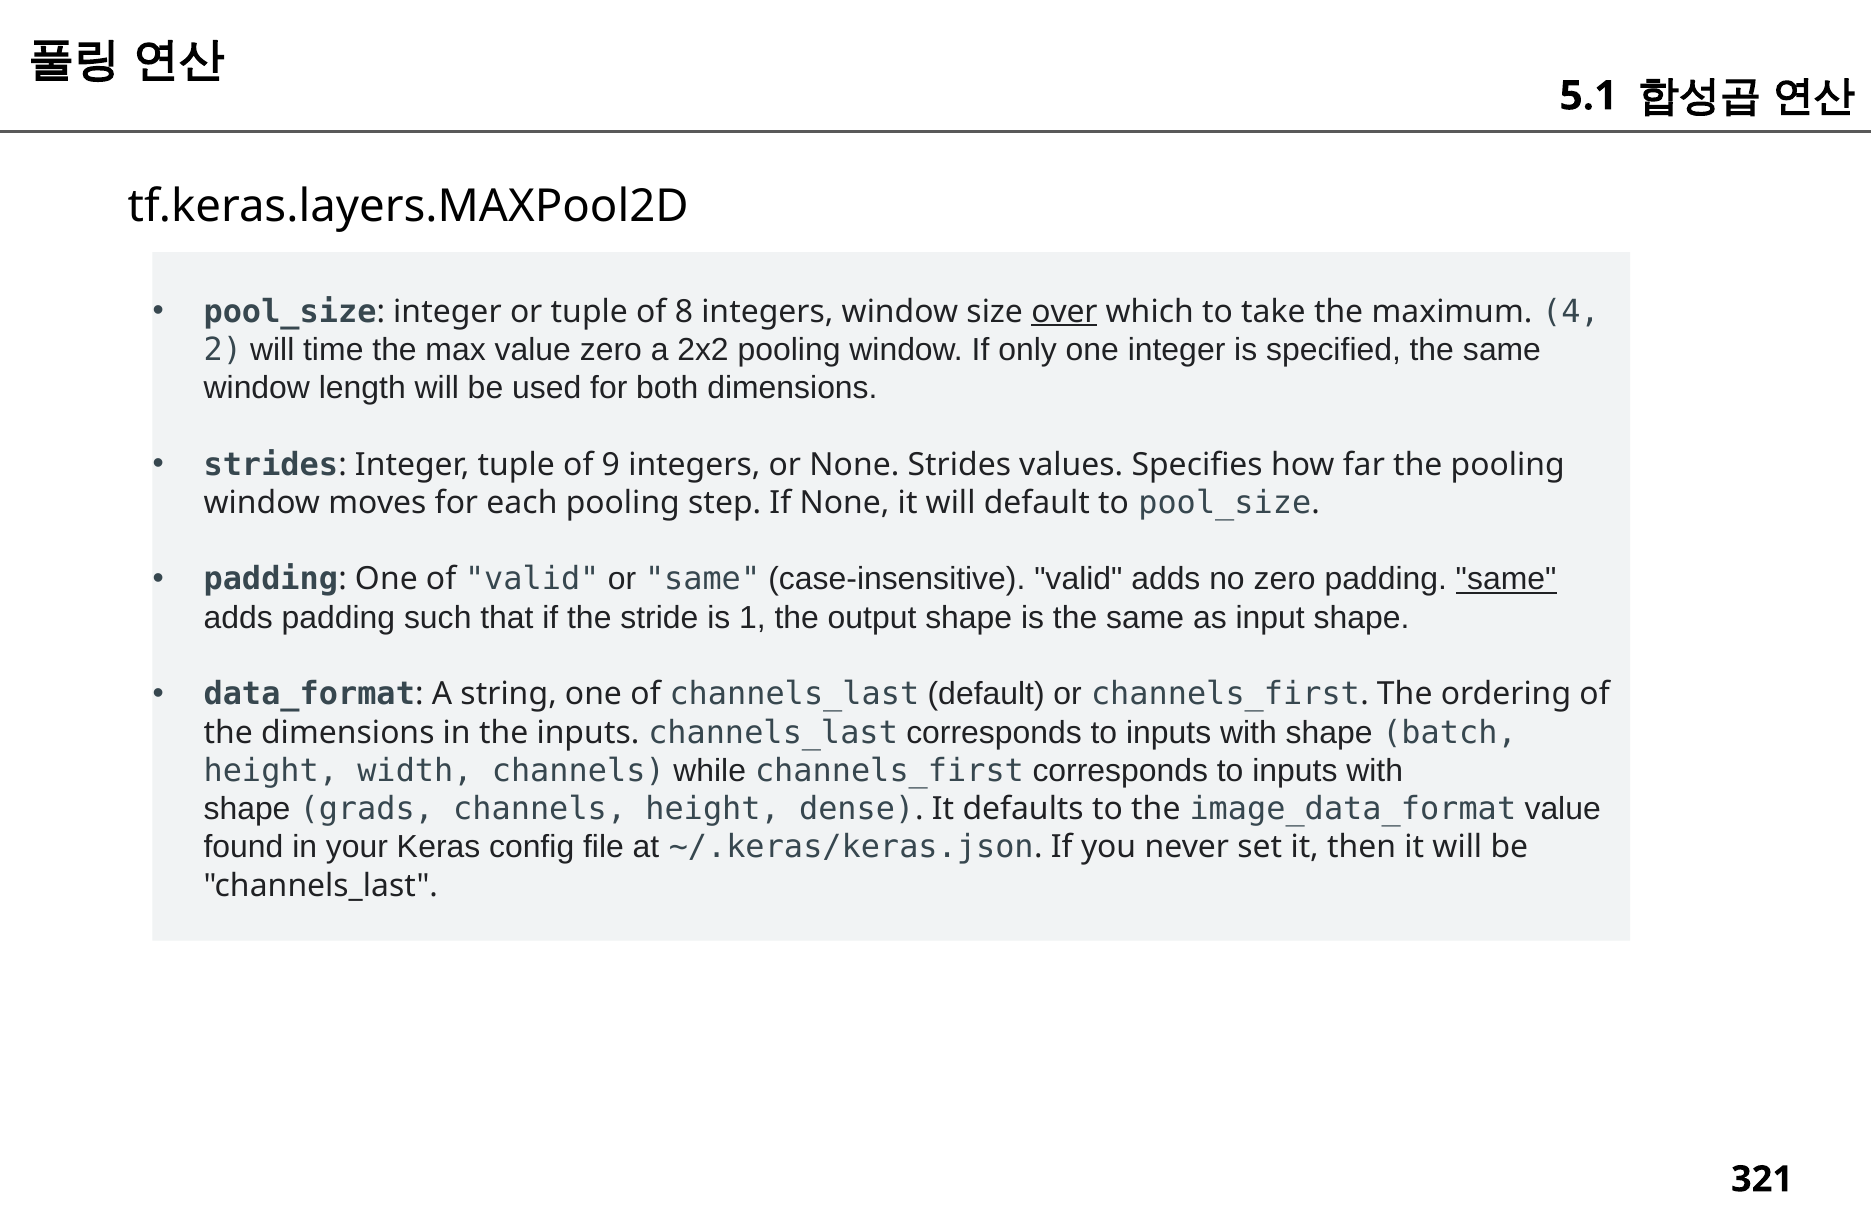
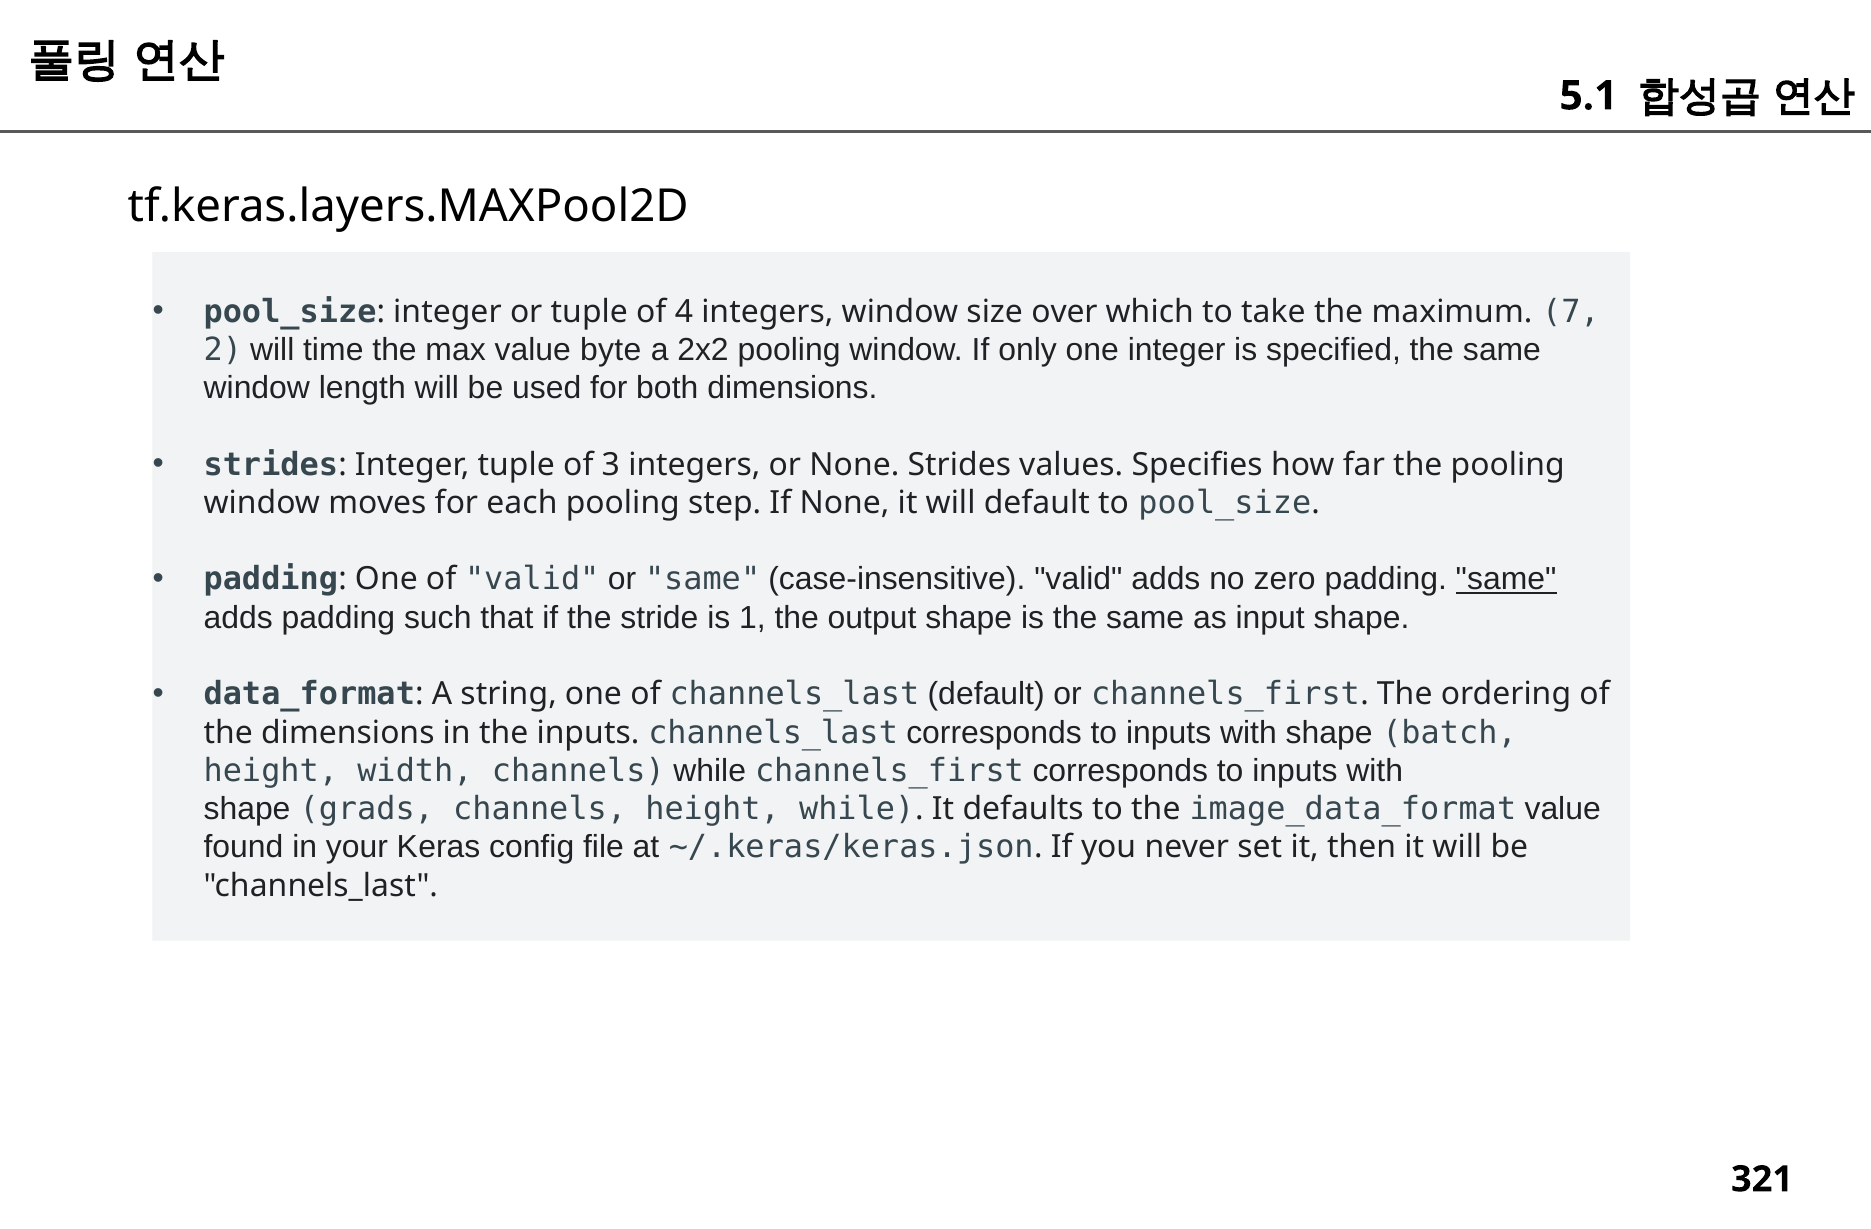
8: 8 -> 4 (684, 312)
over underline: present -> none (1065, 312)
4: 4 -> 7 (1571, 312)
value zero: zero -> byte (611, 350)
9: 9 -> 3 (611, 465)
height dense: dense -> while (857, 809)
